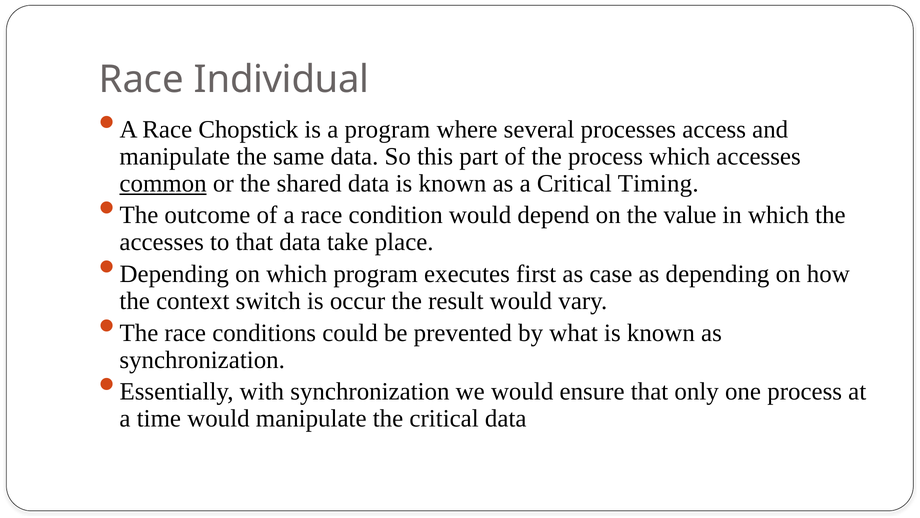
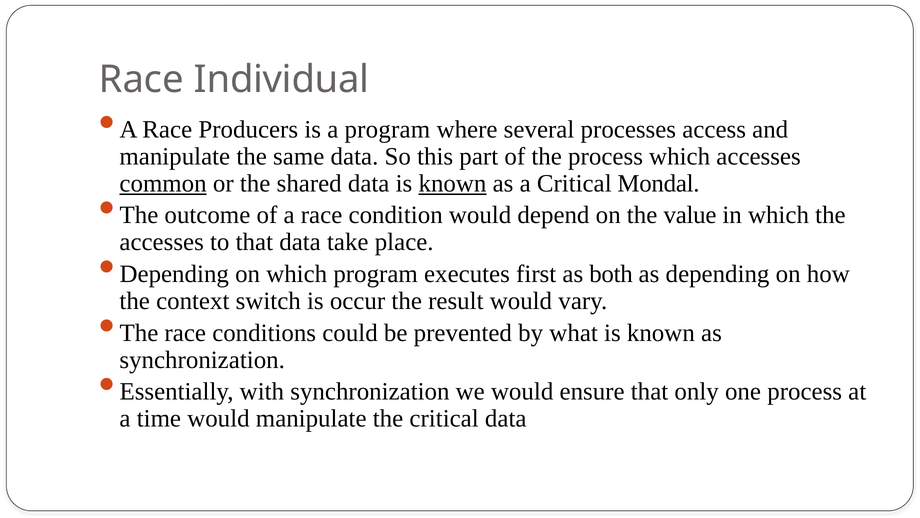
Chopstick: Chopstick -> Producers (248, 129)
known underline: none -> present (452, 183)
Timing: Timing -> Mondal (658, 183)
case: case -> both (611, 274)
